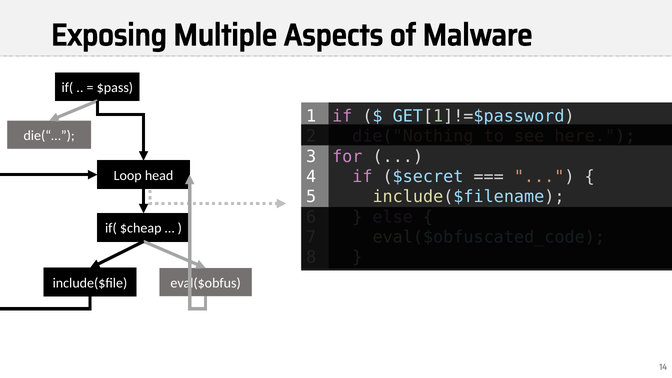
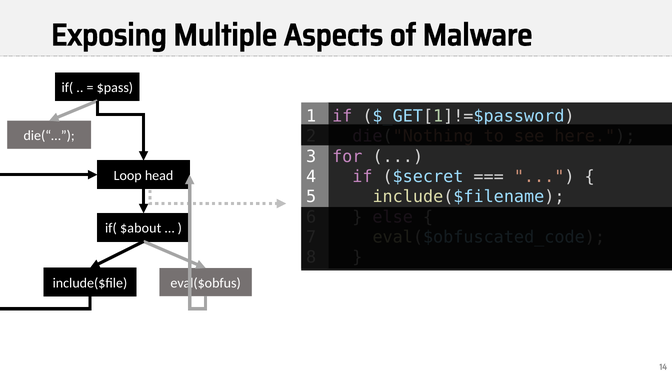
$cheap: $cheap -> $about (141, 228)
